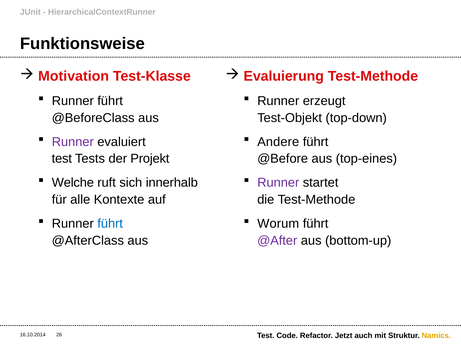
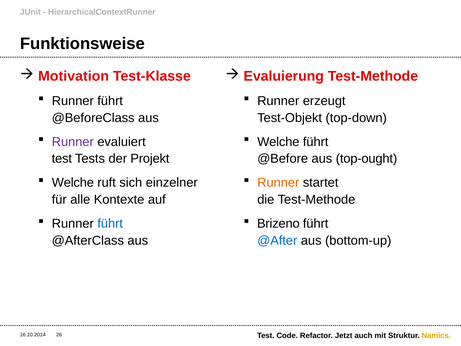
Andere: Andere -> Welche (278, 142)
top-eines: top-eines -> top-ought (366, 159)
innerhalb: innerhalb -> einzelner (172, 183)
Runner colour: purple -> orange (278, 183)
Worum: Worum -> Brizeno (278, 223)
@After colour: purple -> blue (277, 240)
